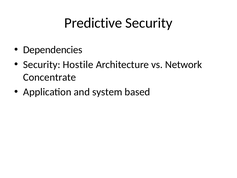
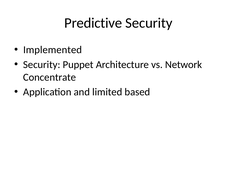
Dependencies: Dependencies -> Implemented (53, 50)
Hostile: Hostile -> Puppet (78, 64)
system: system -> limited (107, 92)
